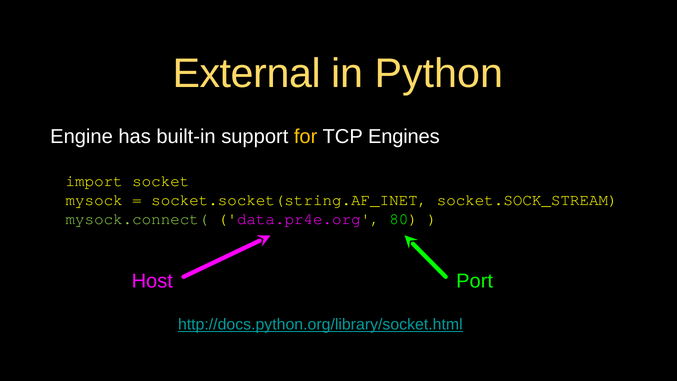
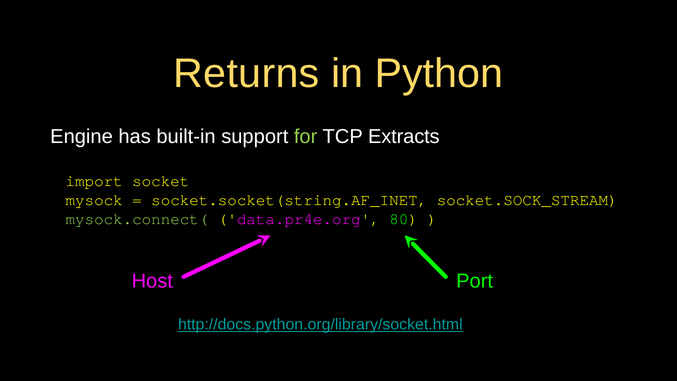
External: External -> Returns (246, 73)
for colour: yellow -> light green (306, 137)
Engines: Engines -> Extracts (404, 137)
